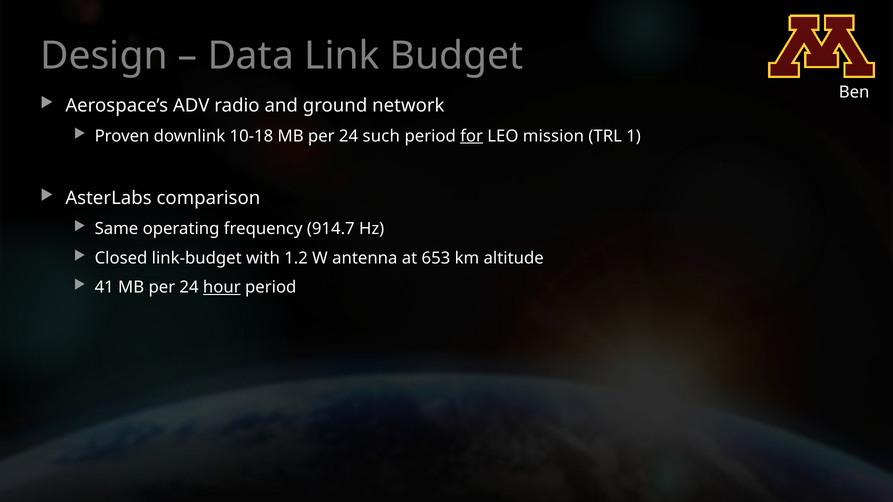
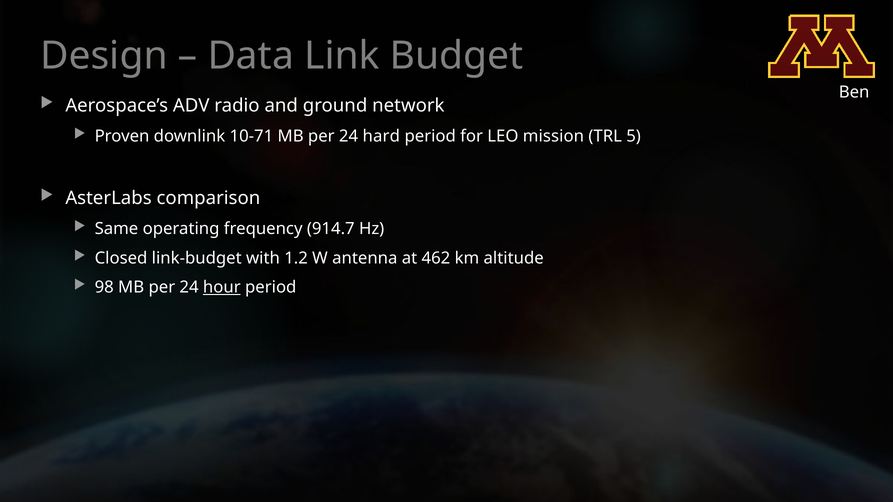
10-18: 10-18 -> 10-71 (251, 136)
such: such -> hard (381, 136)
for underline: present -> none (472, 136)
1: 1 -> 5 (634, 136)
653: 653 -> 462 (436, 258)
41: 41 -> 98 (104, 288)
